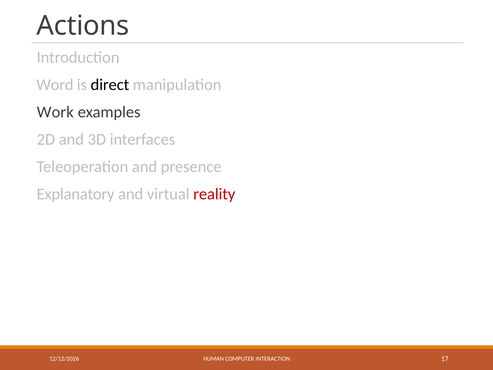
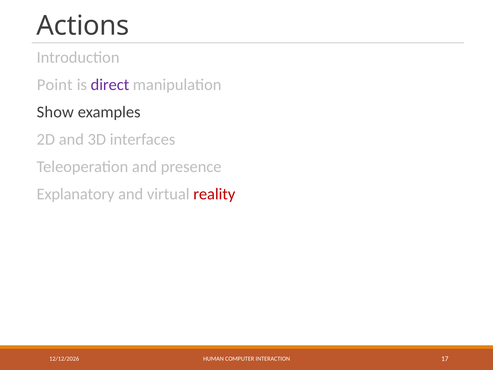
Word: Word -> Point (55, 85)
direct colour: black -> purple (110, 85)
Work: Work -> Show (55, 112)
